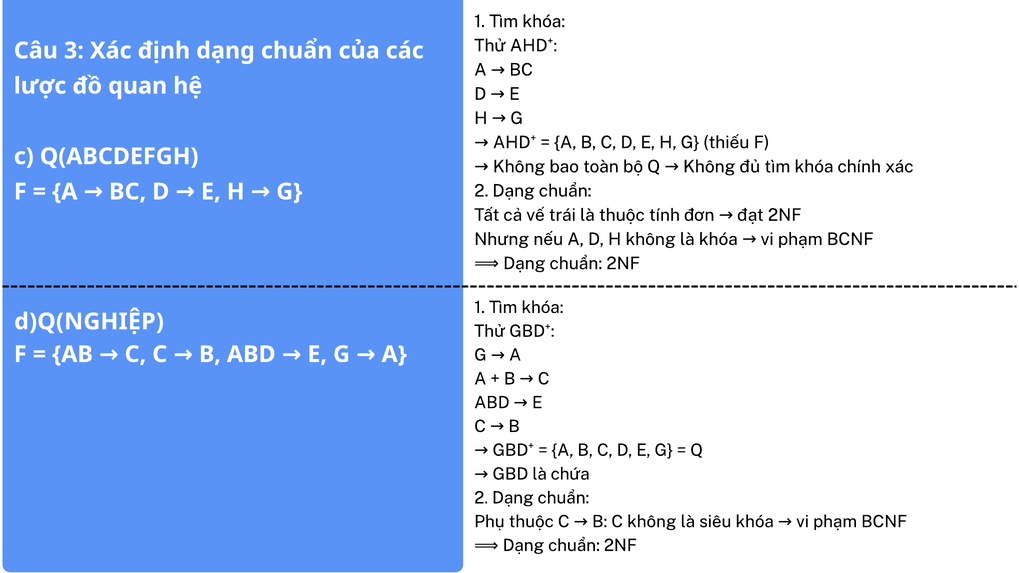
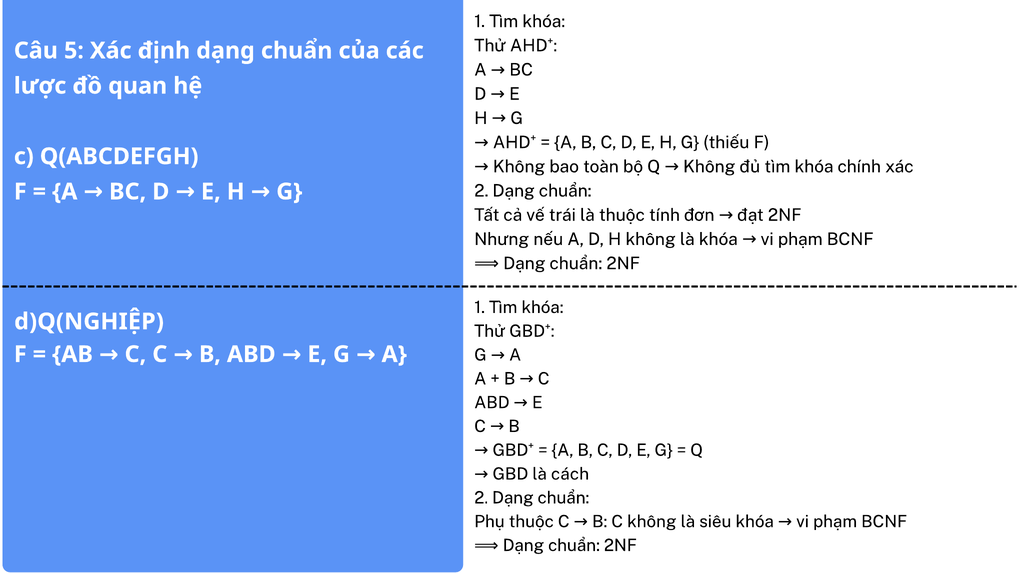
3: 3 -> 5 (74, 51)
chứa: chứa -> cách (570, 474)
